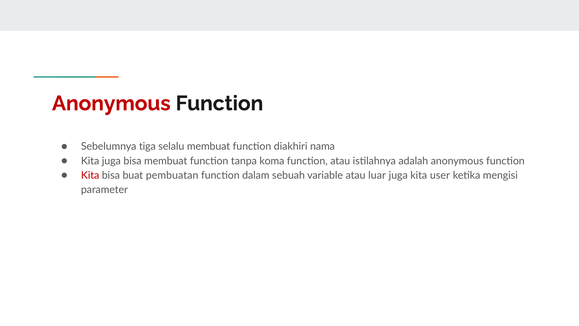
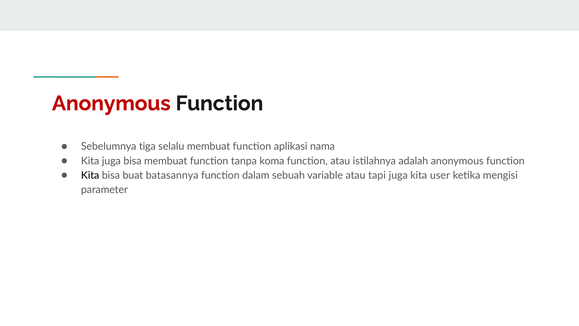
diakhiri: diakhiri -> aplikasi (291, 146)
Kita colour: red -> black (90, 175)
pembuatan: pembuatan -> batasannya (172, 175)
luar: luar -> tapi (377, 175)
